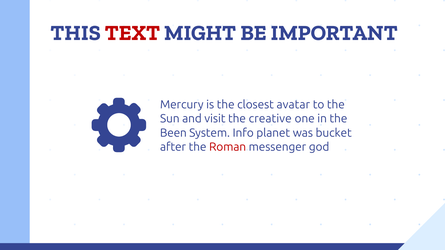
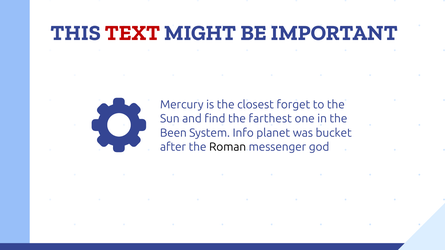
avatar: avatar -> forget (293, 105)
visit: visit -> find (215, 119)
creative: creative -> farthest (270, 119)
Roman colour: red -> black (228, 147)
